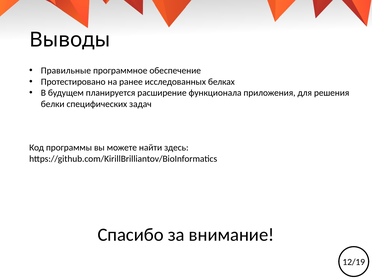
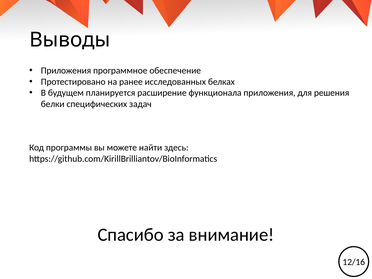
Правильные: Правильные -> Приложения (66, 71)
12/19: 12/19 -> 12/16 (354, 262)
